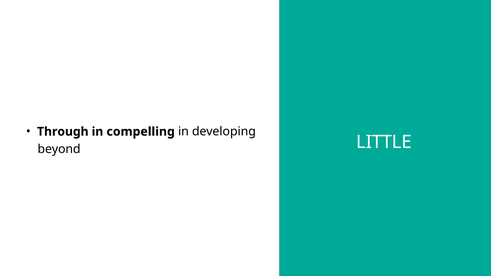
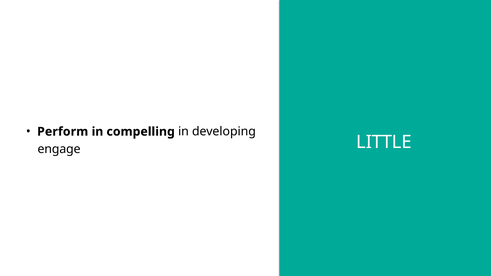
Through: Through -> Perform (63, 132)
beyond: beyond -> engage (59, 149)
